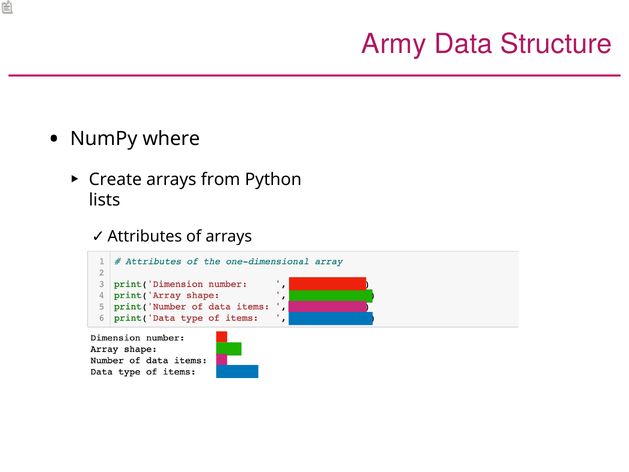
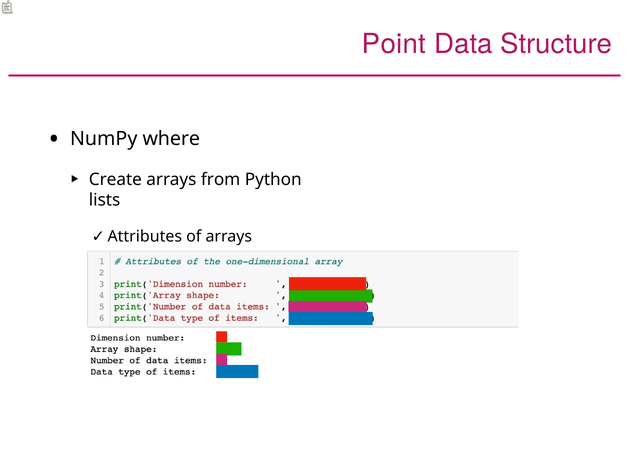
Army: Army -> Point (394, 44)
